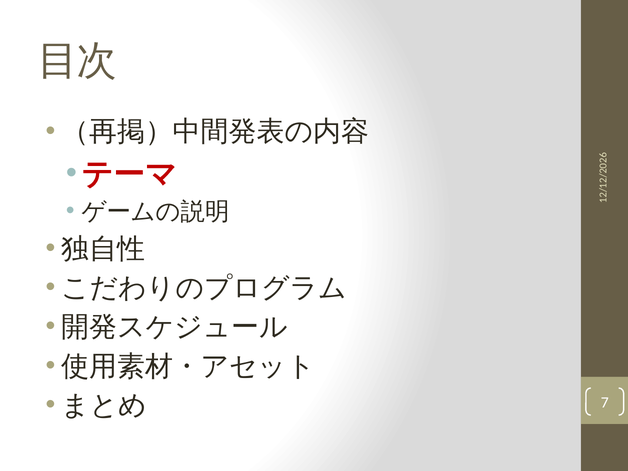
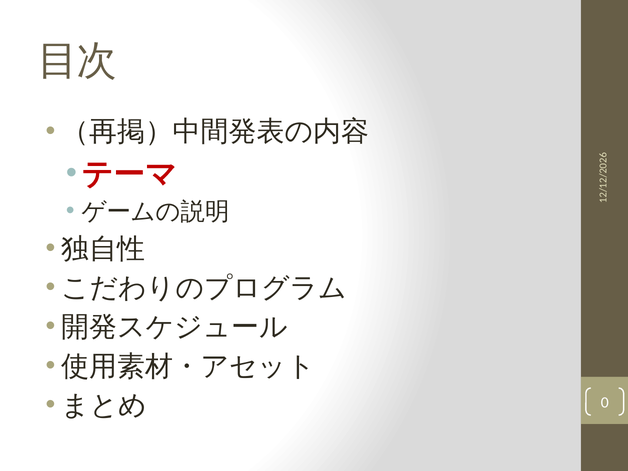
7: 7 -> 0 (605, 403)
